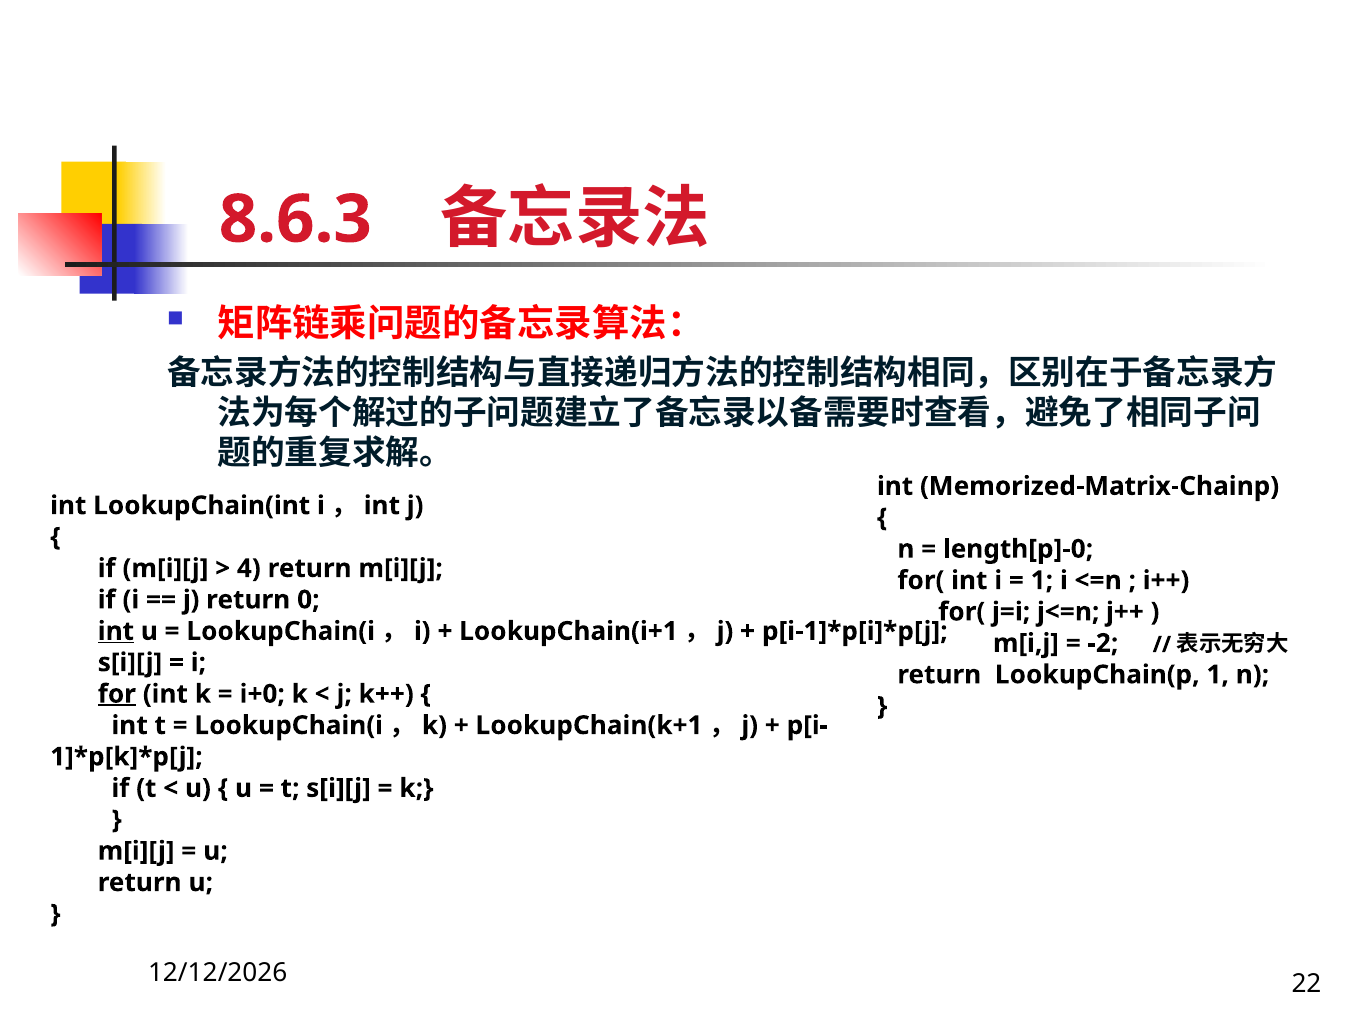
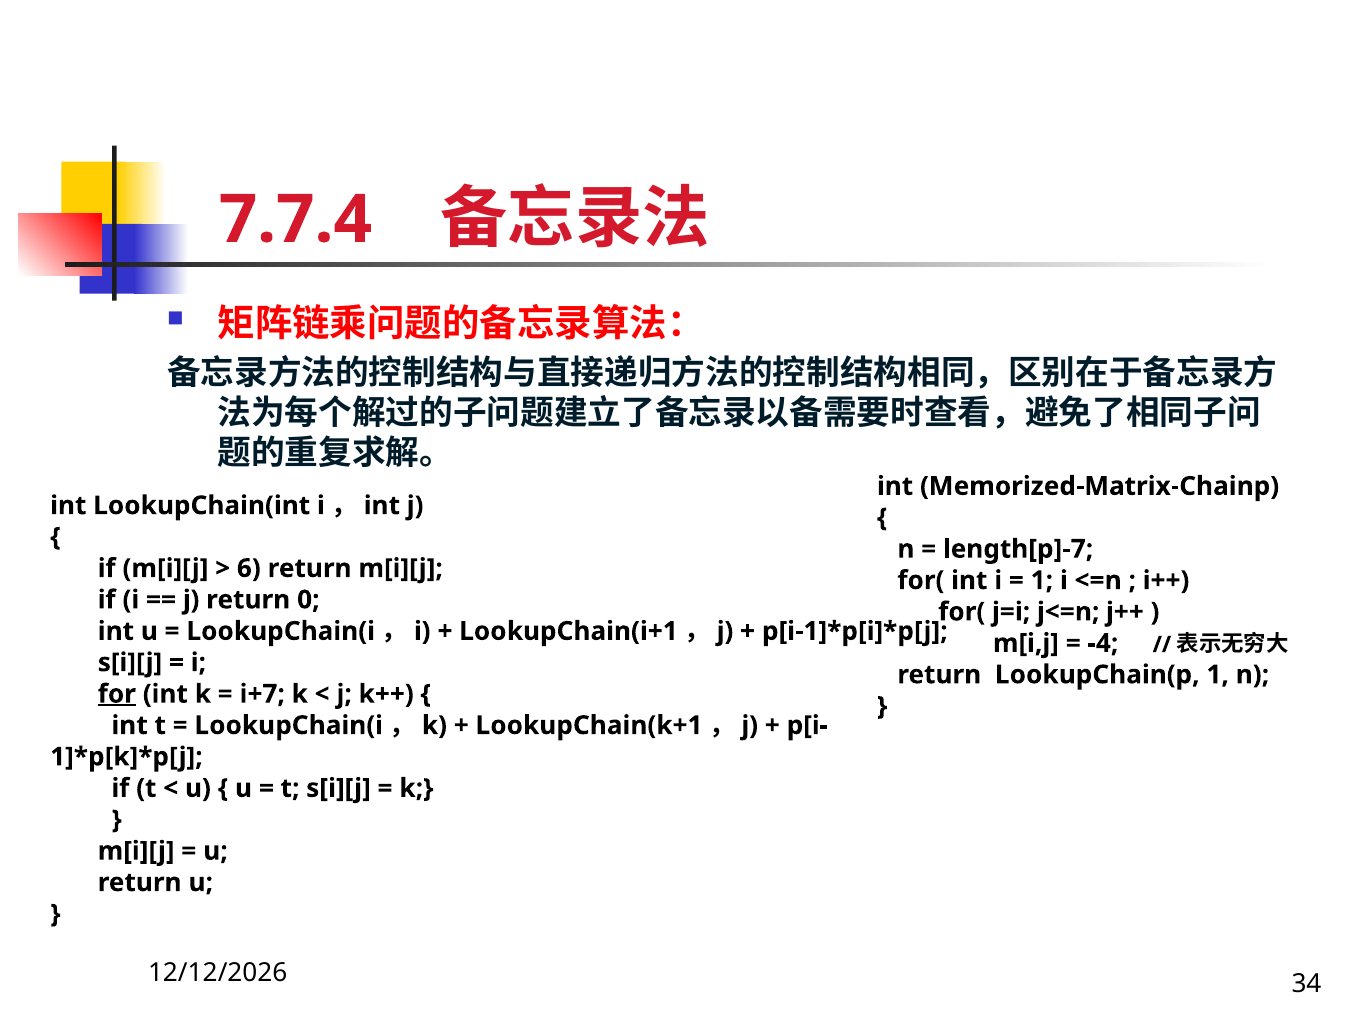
8.6.3: 8.6.3 -> 7.7.4 (295, 220)
length[p]-0: length[p]-0 -> length[p]-7 (1018, 549)
4: 4 -> 6 (249, 569)
int underline: present -> none (116, 632)
-2: -2 -> -4 (1103, 644)
i+0: i+0 -> i+7 (262, 694)
22: 22 -> 34 (1306, 985)
